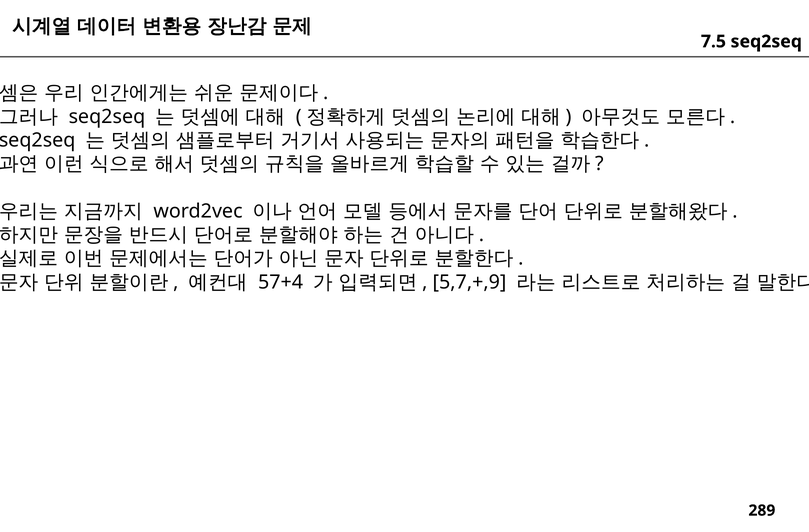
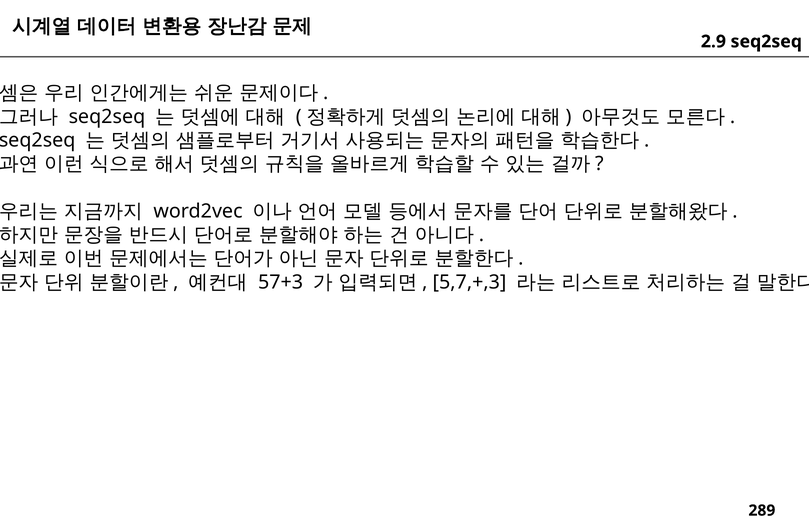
7.5: 7.5 -> 2.9 (713, 41)
57+4: 57+4 -> 57+3 (281, 282)
5,7,+,9: 5,7,+,9 -> 5,7,+,3 (470, 282)
